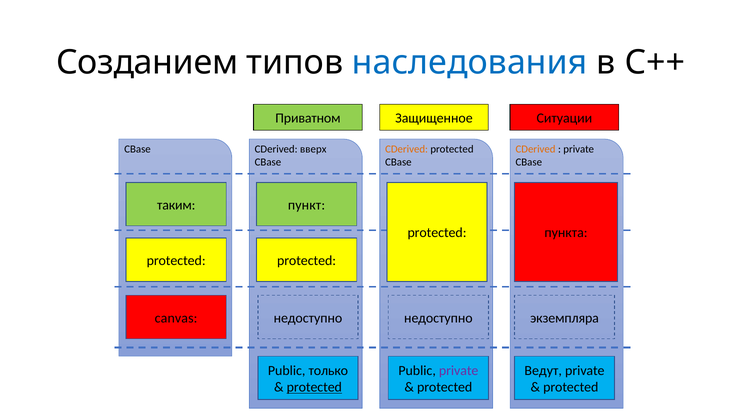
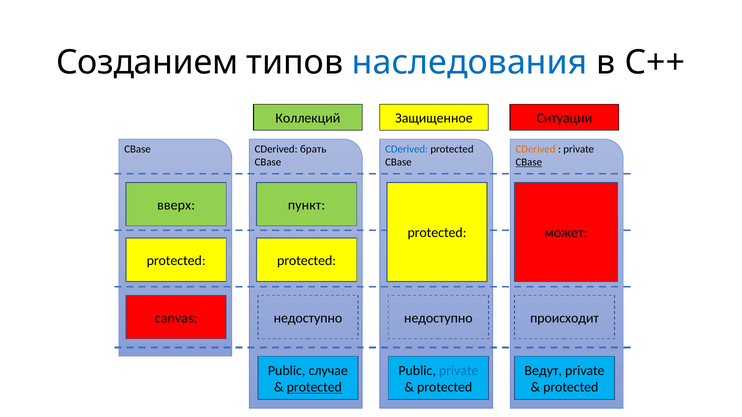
Приватном: Приватном -> Коллекций (308, 118)
вверх: вверх -> брать (313, 149)
CDerived colour: orange -> blue (407, 149)
CBase underline: none -> present (529, 162)
таким: таким -> вверх (176, 205)
пункта: пункта -> может (566, 233)
экземпляра: экземпляра -> происходит (565, 318)
только: только -> случае (328, 371)
private colour: purple -> blue (459, 371)
